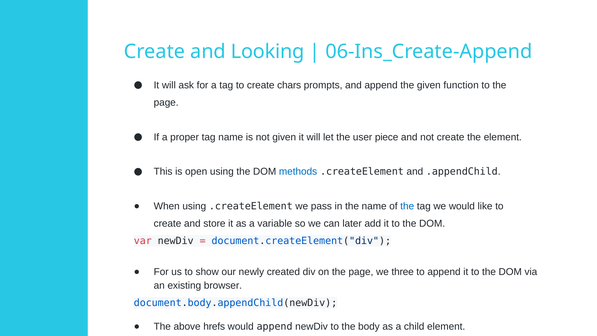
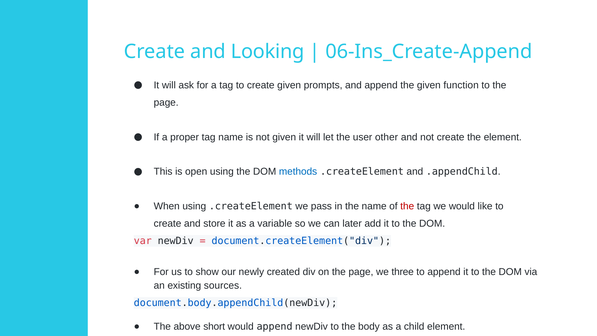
create chars: chars -> given (289, 85)
piece: piece -> other (387, 137)
the colour: blue -> red (407, 206)
browser: browser -> sources (223, 286)
hrefs: hrefs -> short (214, 327)
